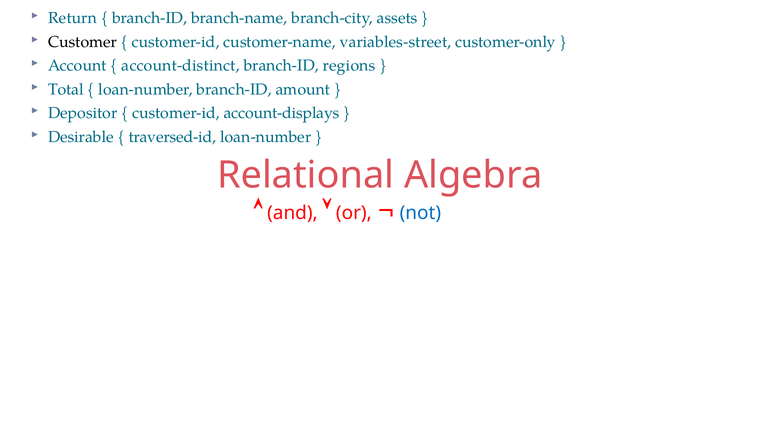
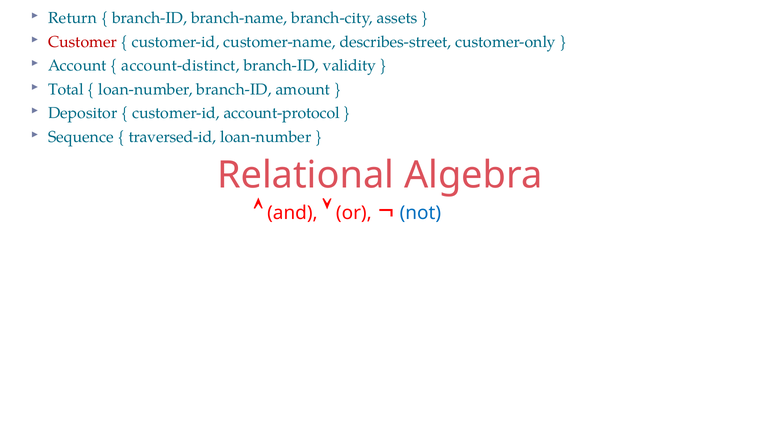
Customer colour: black -> red (82, 42)
variables-street: variables-street -> describes-street (395, 42)
regions: regions -> validity (349, 66)
account-displays: account-displays -> account-protocol (282, 113)
Desirable: Desirable -> Sequence (81, 137)
